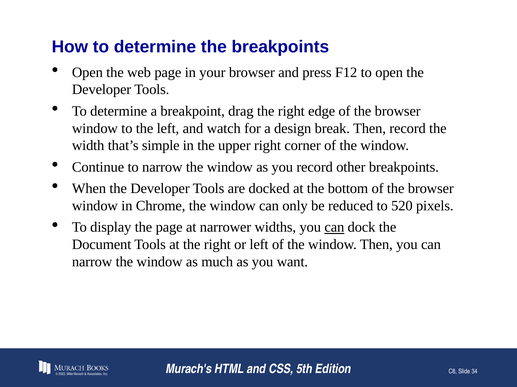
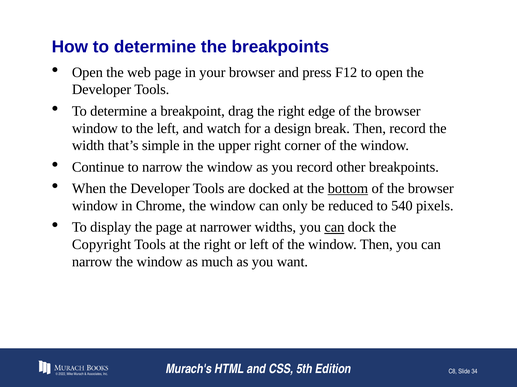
bottom underline: none -> present (348, 189)
520: 520 -> 540 (402, 206)
Document: Document -> Copyright (102, 245)
